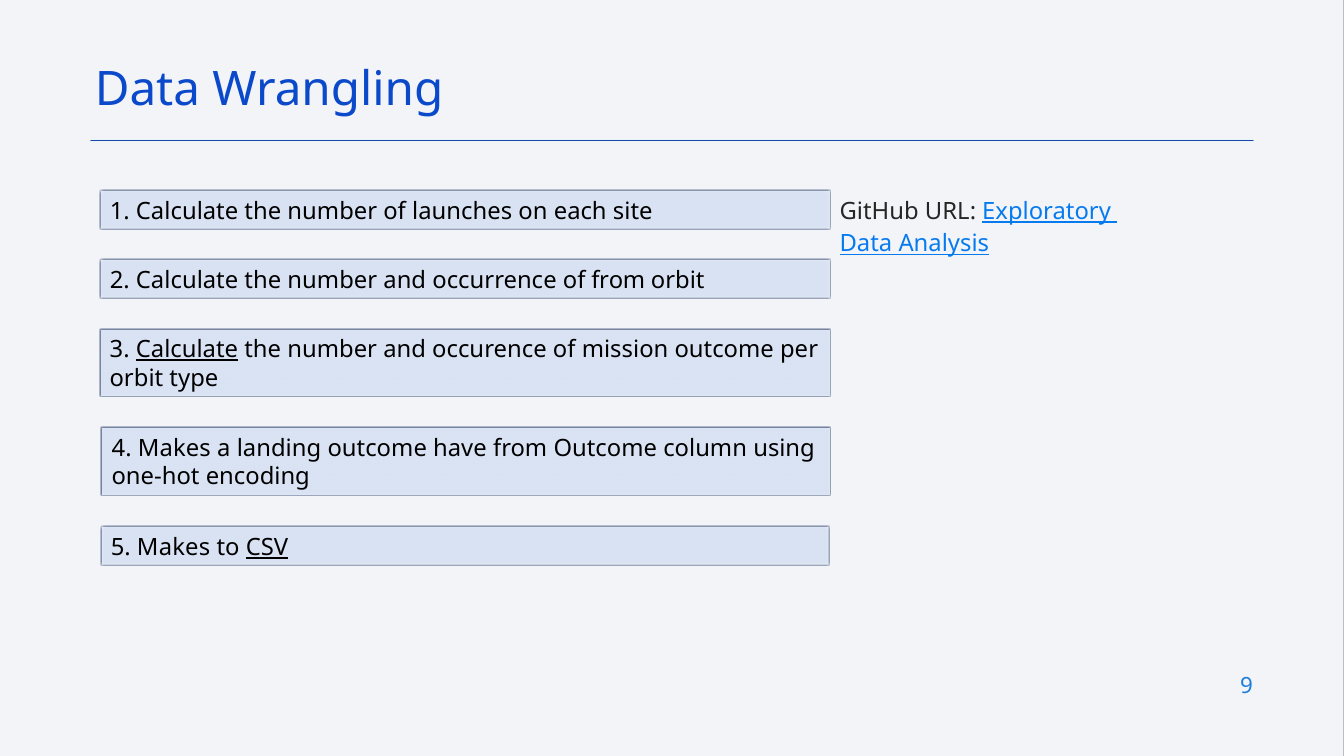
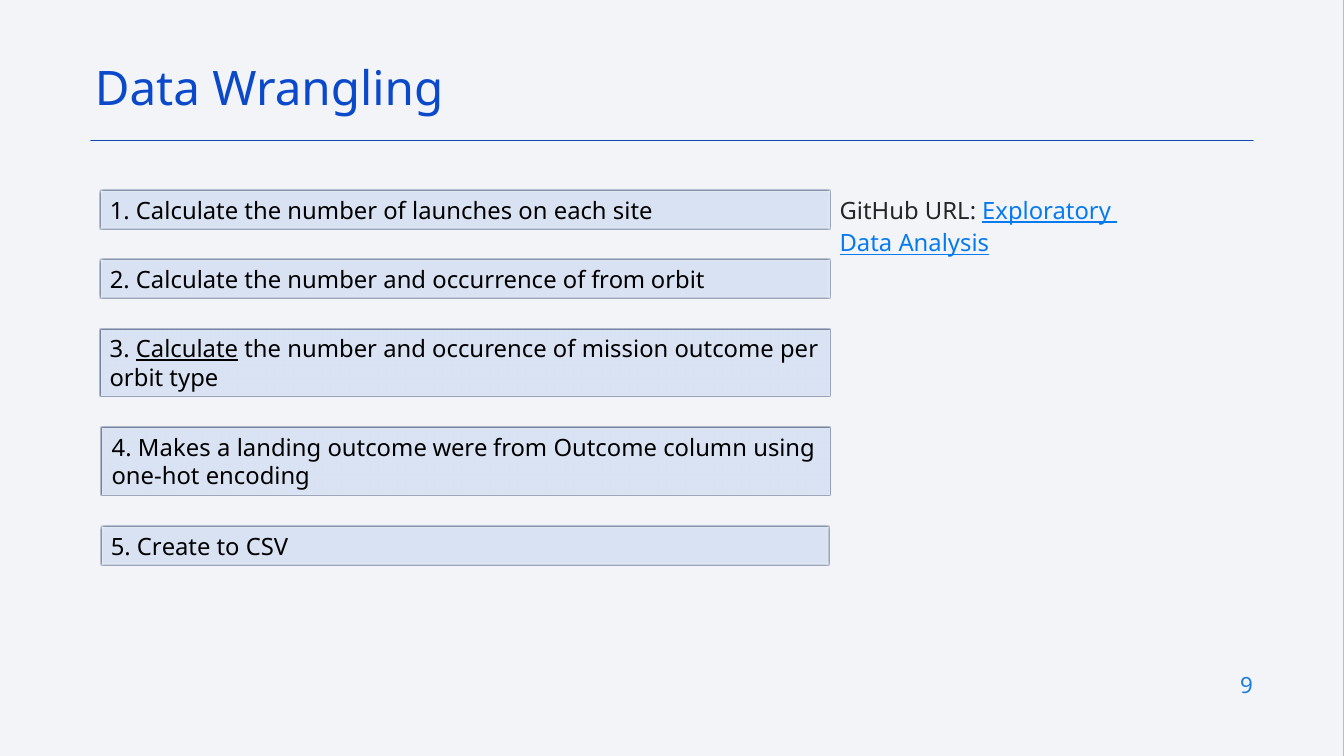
have: have -> were (460, 448)
5 Makes: Makes -> Create (174, 548)
CSV underline: present -> none (267, 548)
